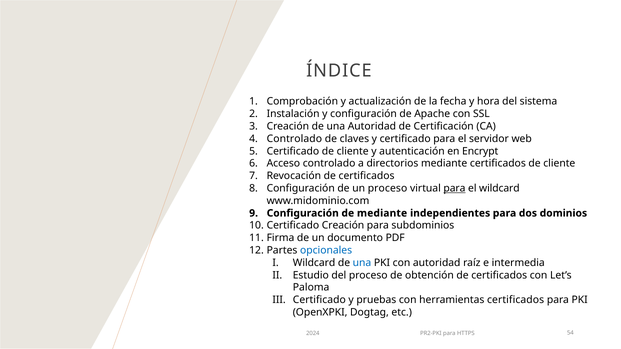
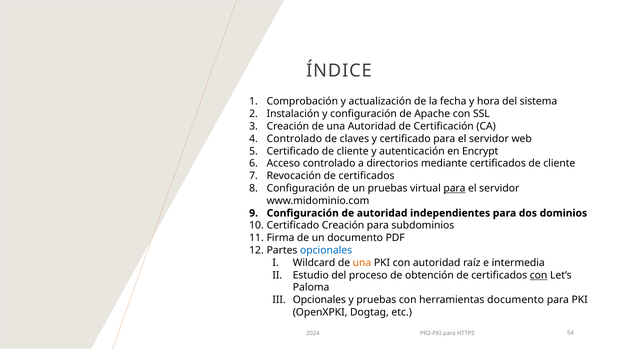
un proceso: proceso -> pruebas (388, 189)
wildcard: wildcard -> servidor (499, 189)
de mediante: mediante -> autoridad (382, 213)
una colour: blue -> orange (362, 263)
con underline: none -> present (539, 275)
Certificado: Certificado -> Opcionales (319, 300)
herramientas certificados: certificados -> documento (516, 300)
